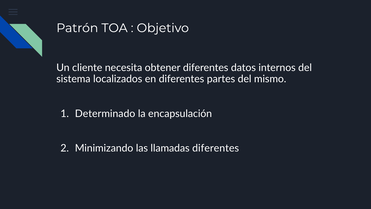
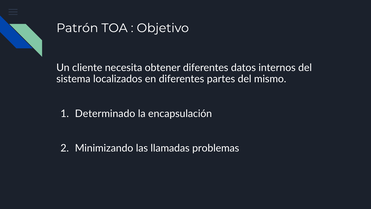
llamadas diferentes: diferentes -> problemas (216, 148)
